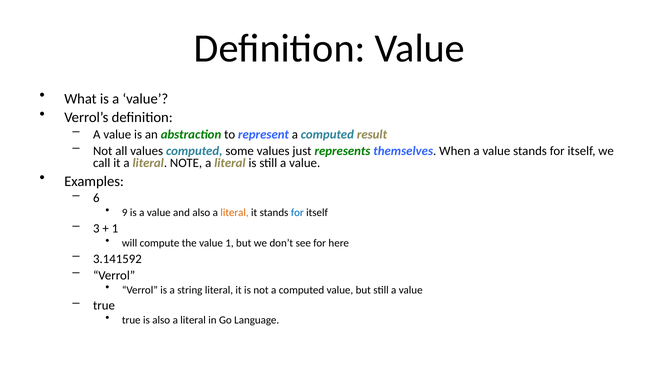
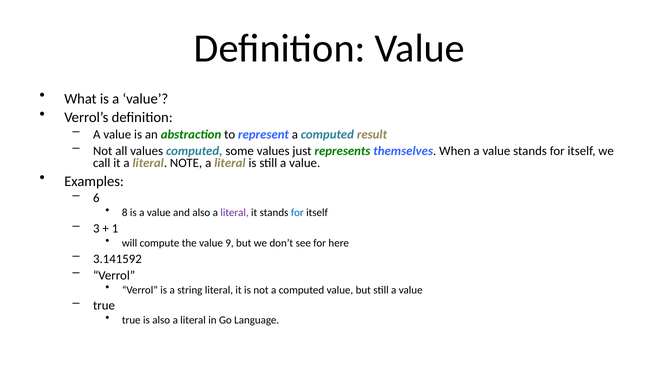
9: 9 -> 8 (125, 213)
literal colour: orange -> purple (235, 213)
value 1: 1 -> 9 (230, 244)
